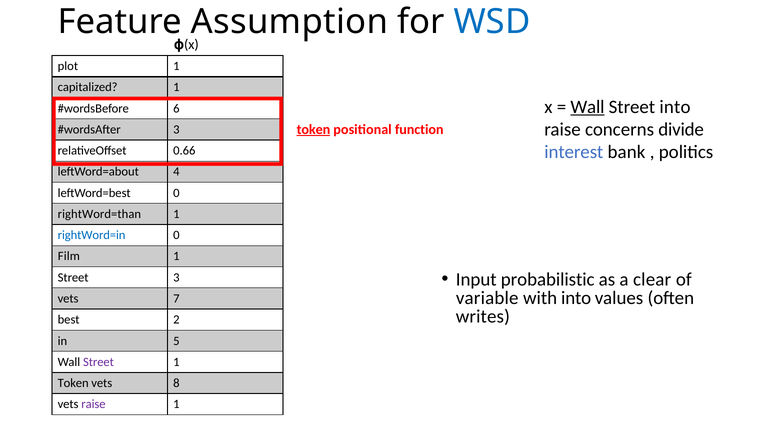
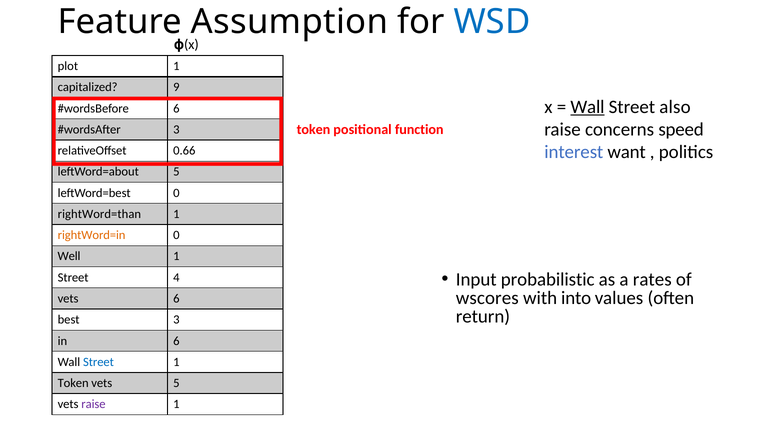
capitalized 1: 1 -> 9 (176, 87)
Street into: into -> also (675, 107)
divide: divide -> speed (681, 129)
token underline: present -> none (313, 129)
bank: bank -> want (627, 152)
leftWord=about 4: 4 -> 5 (176, 172)
rightWord=in colour: blue -> orange (92, 235)
Film: Film -> Well (69, 256)
clear: clear -> rates (652, 280)
Street 3: 3 -> 4 (176, 277)
variable: variable -> wscores (487, 298)
vets 7: 7 -> 6 (176, 298)
writes: writes -> return (483, 316)
best 2: 2 -> 3 (176, 320)
in 5: 5 -> 6 (176, 341)
Street colour: purple -> blue (98, 362)
vets 8: 8 -> 5 (176, 383)
